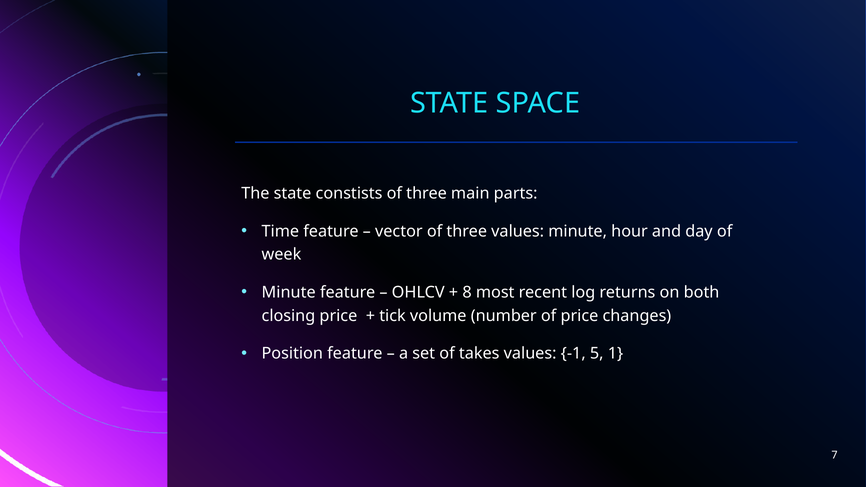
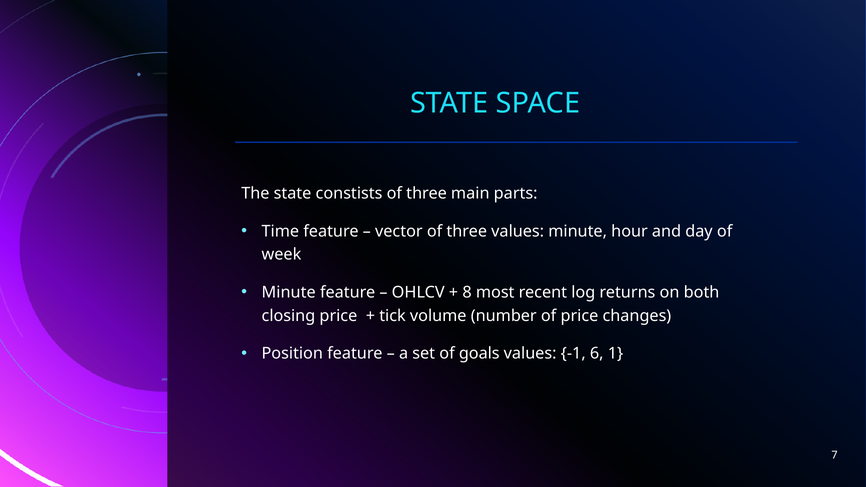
takes: takes -> goals (479, 354)
5: 5 -> 6 (597, 354)
